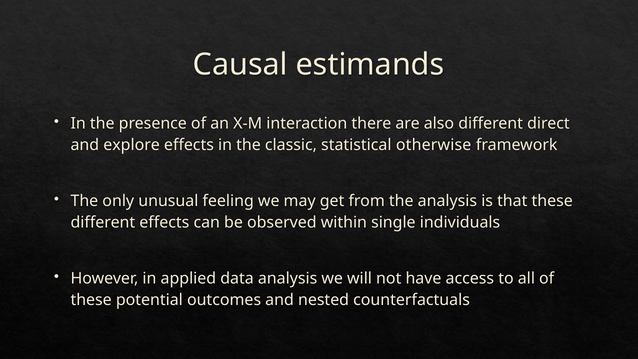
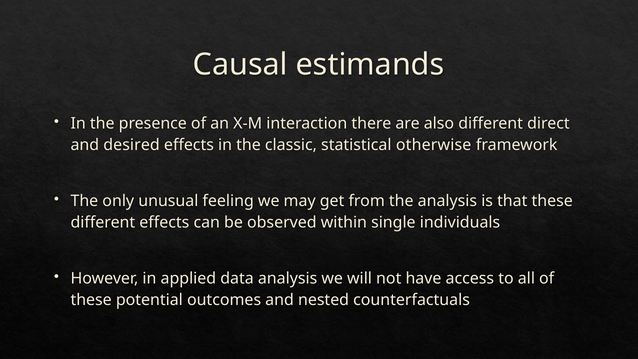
explore: explore -> desired (132, 145)
